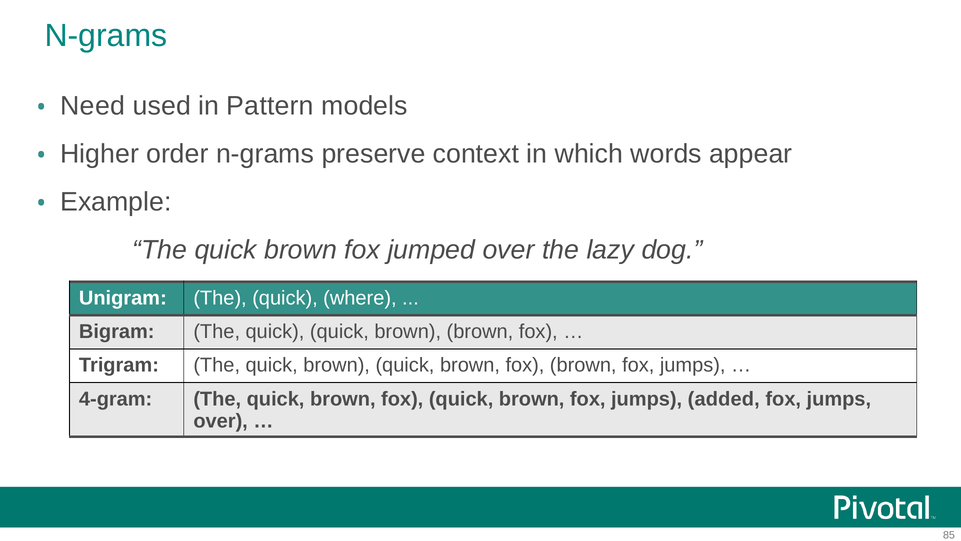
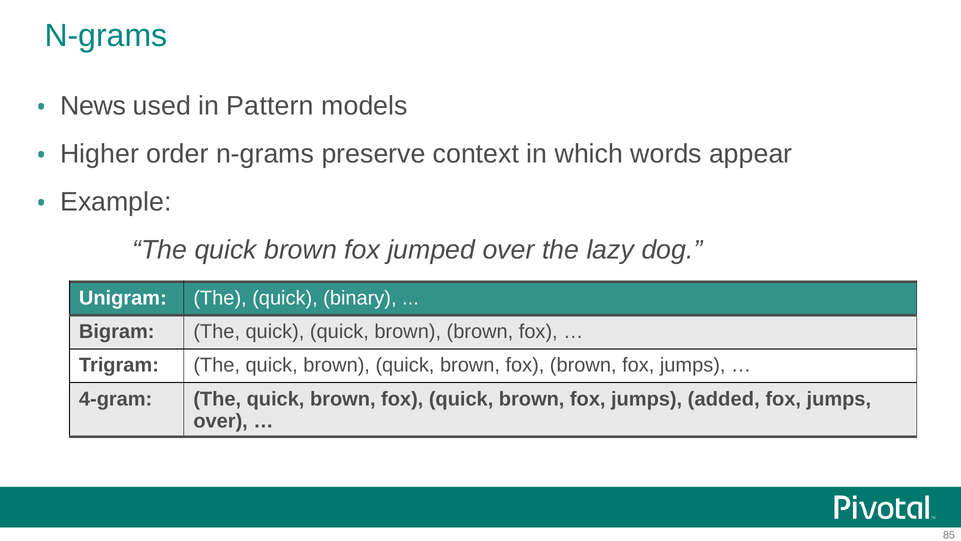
Need: Need -> News (93, 106)
where: where -> binary (360, 298)
